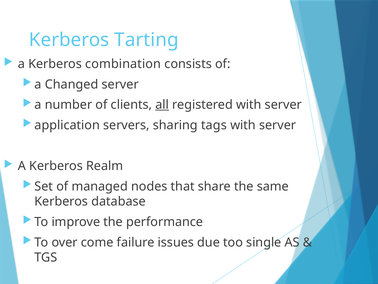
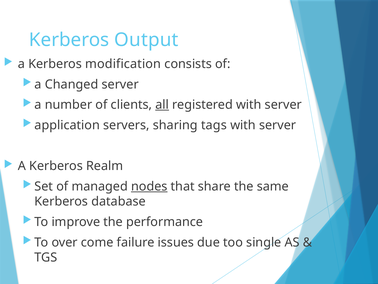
Tarting: Tarting -> Output (146, 40)
combination: combination -> modification (123, 64)
nodes underline: none -> present (149, 186)
